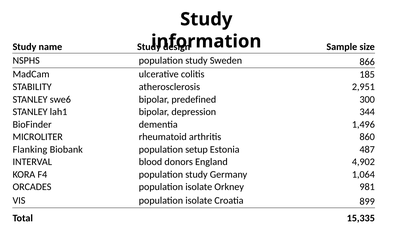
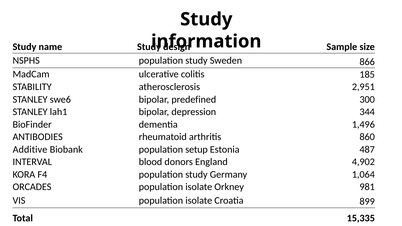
MICROLITER: MICROLITER -> ANTIBODIES (38, 137)
Flanking: Flanking -> Additive (30, 150)
